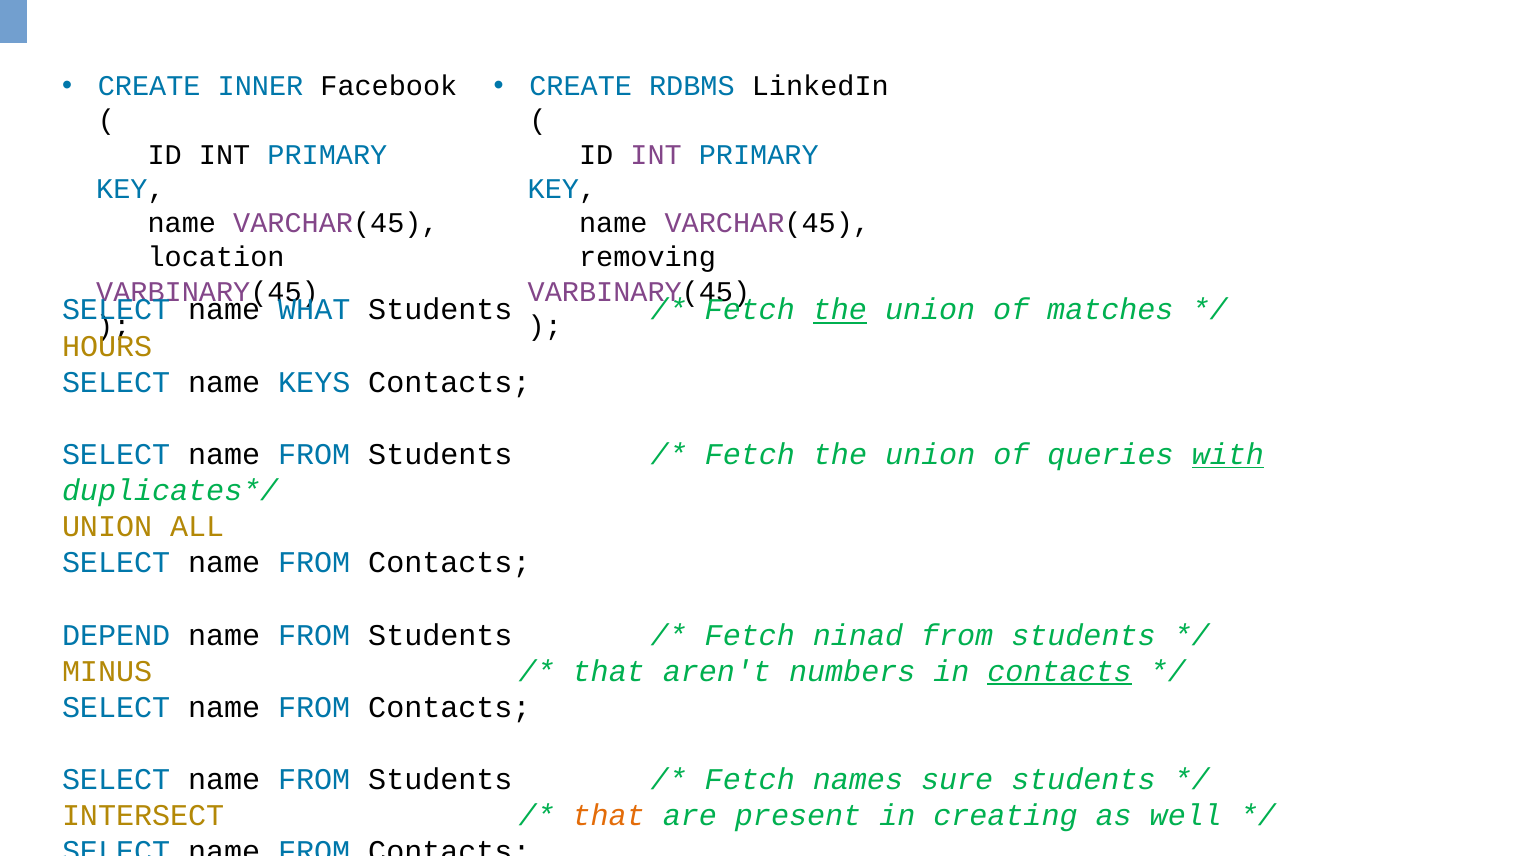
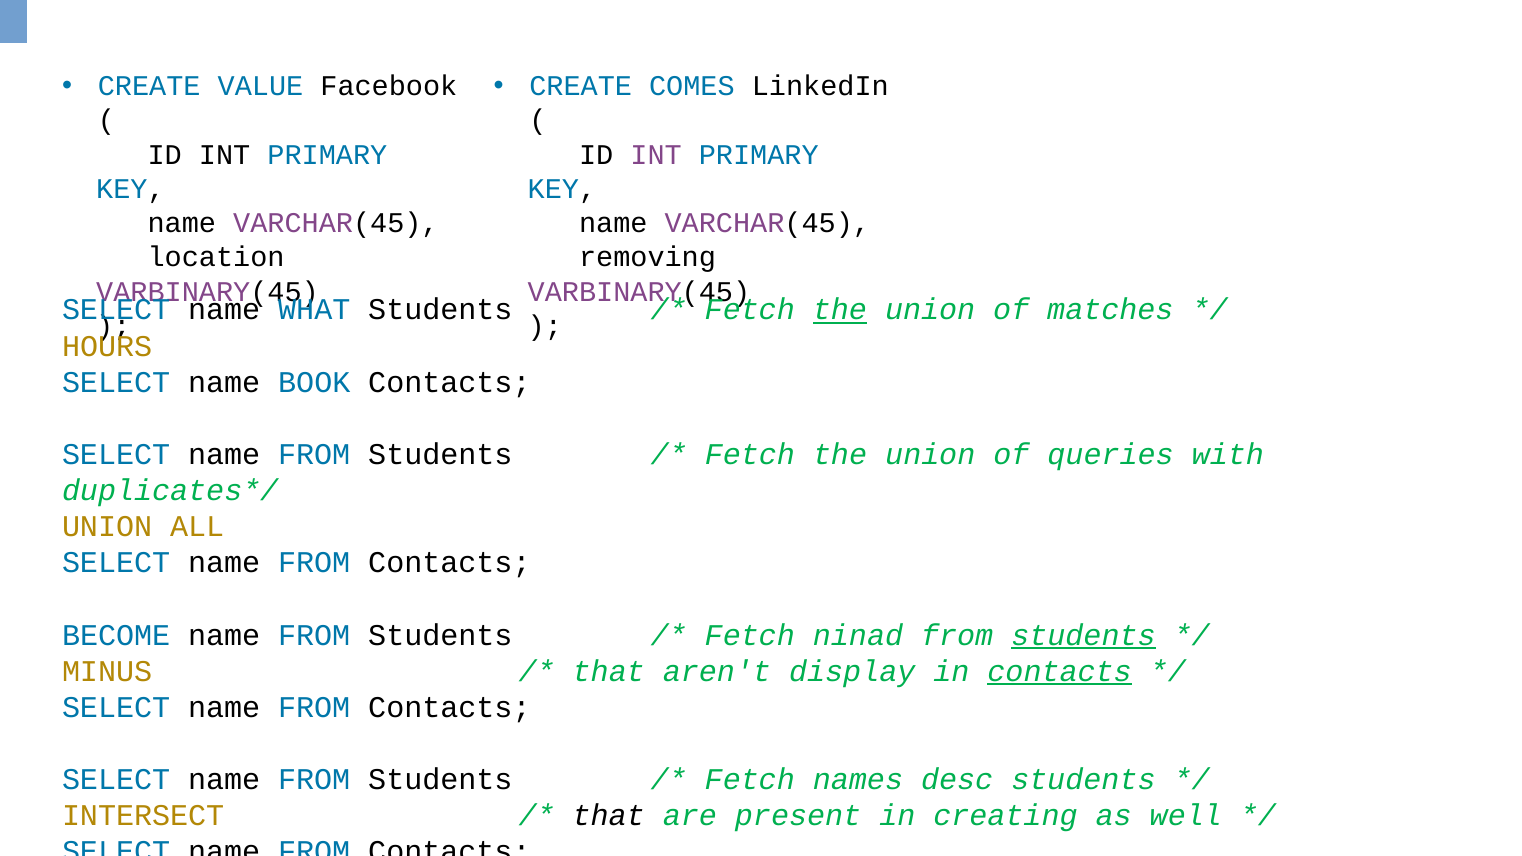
INNER: INNER -> VALUE (260, 86)
RDBMS: RDBMS -> COMES (692, 86)
KEYS: KEYS -> BOOK (314, 382)
with underline: present -> none (1228, 455)
DEPEND: DEPEND -> BECOME (116, 635)
students underline: none -> present (1083, 635)
numbers: numbers -> display (852, 671)
sure: sure -> desc (957, 780)
that colour: orange -> black (609, 816)
